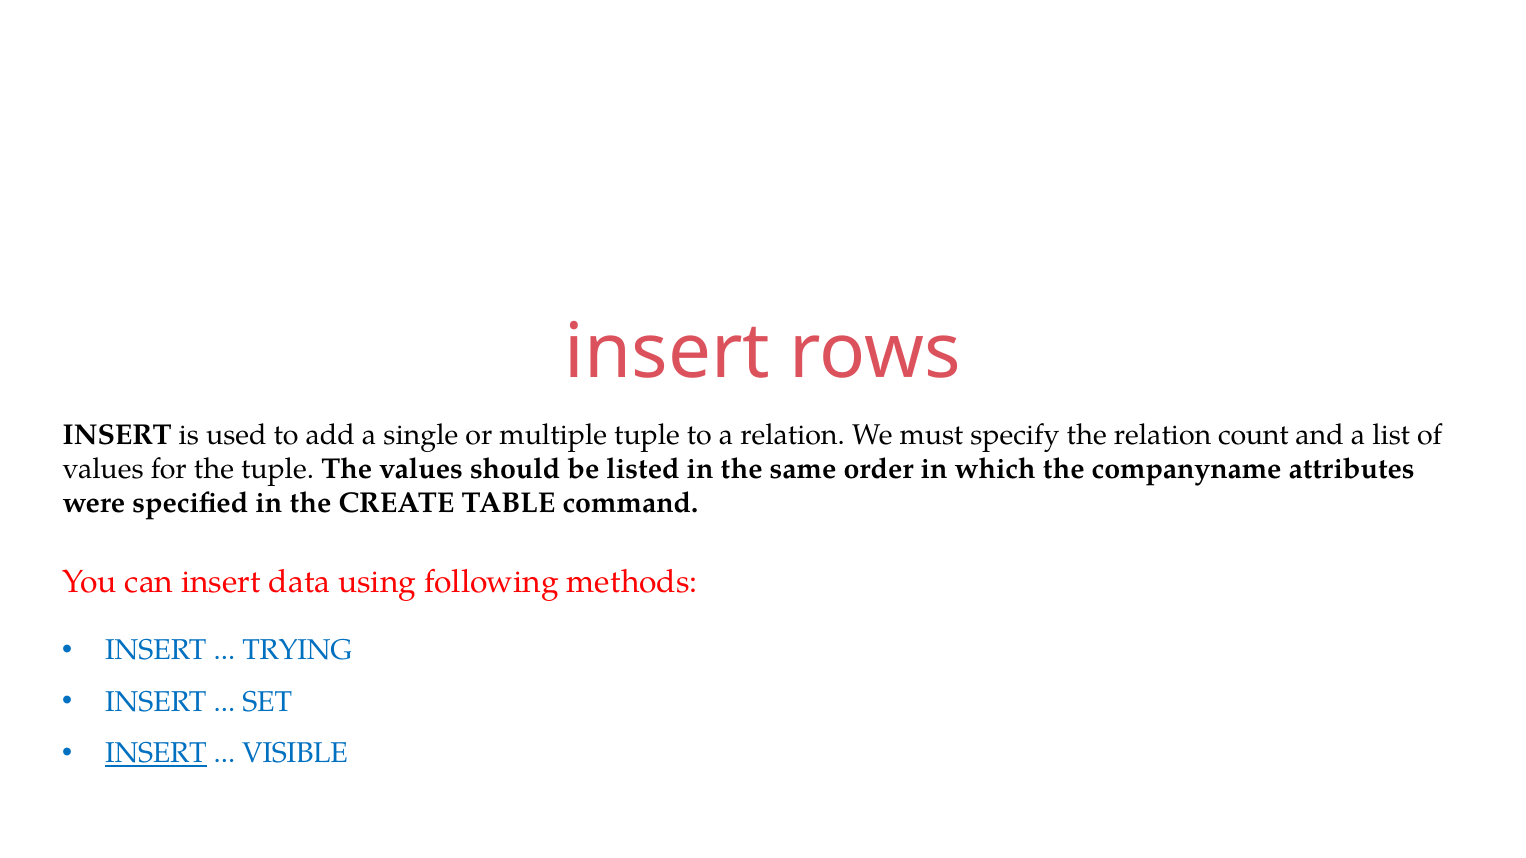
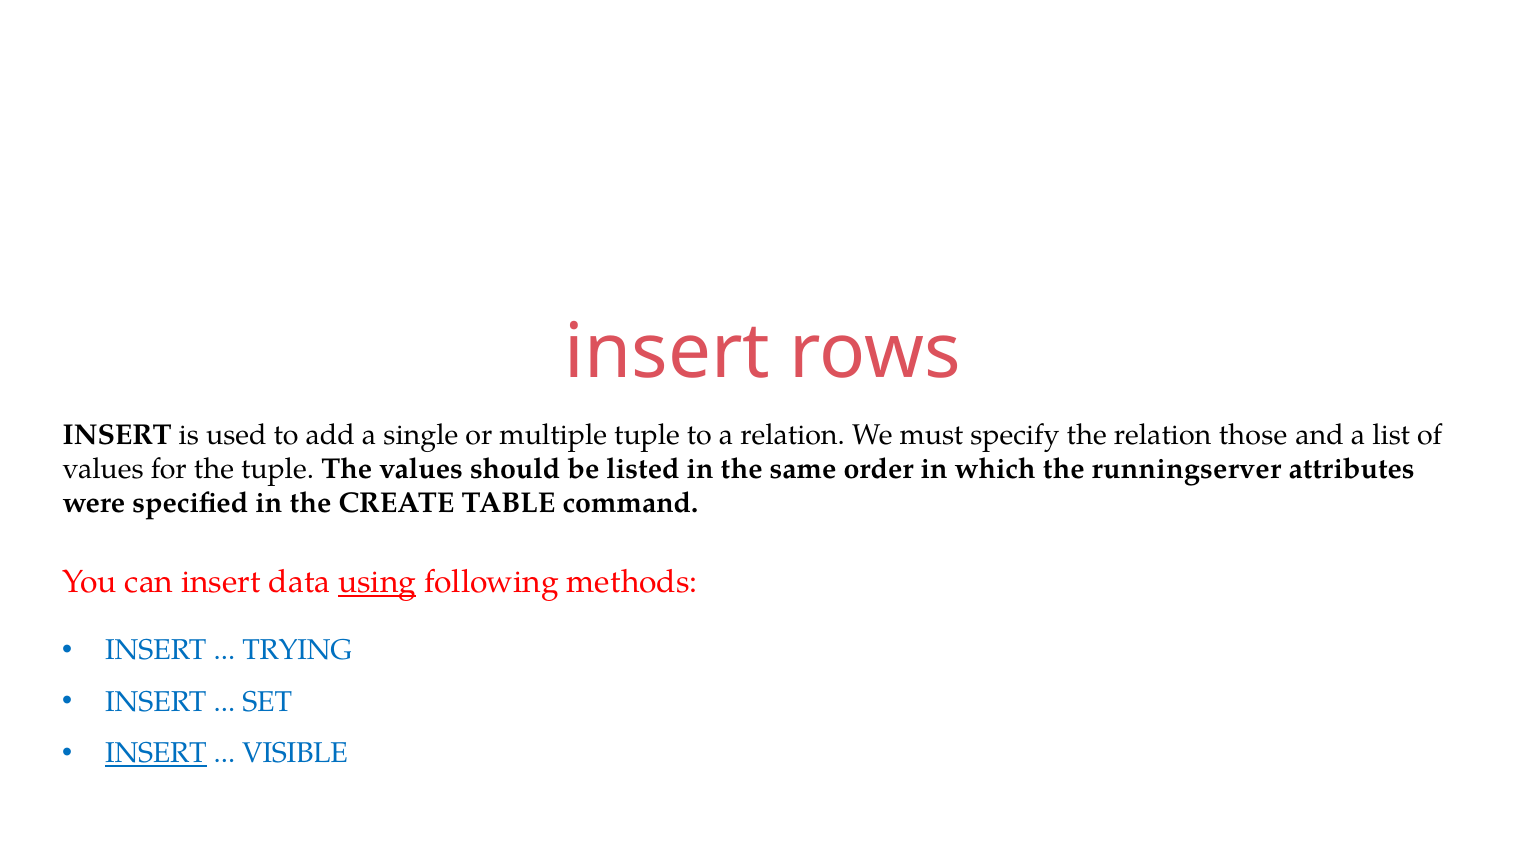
count: count -> those (1253, 435)
companyname: companyname -> runningserver (1186, 469)
using underline: none -> present (377, 582)
